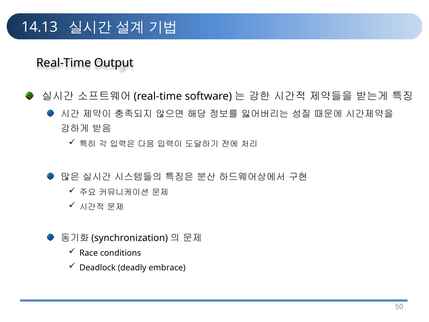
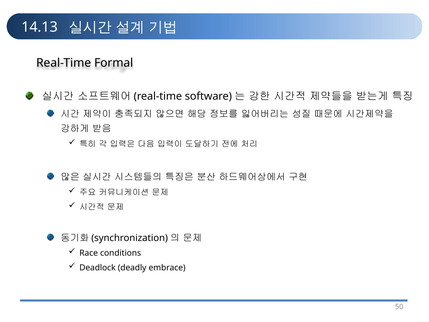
Output: Output -> Formal (114, 63)
